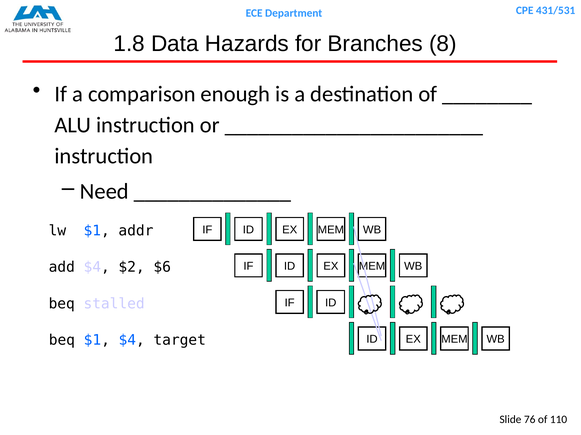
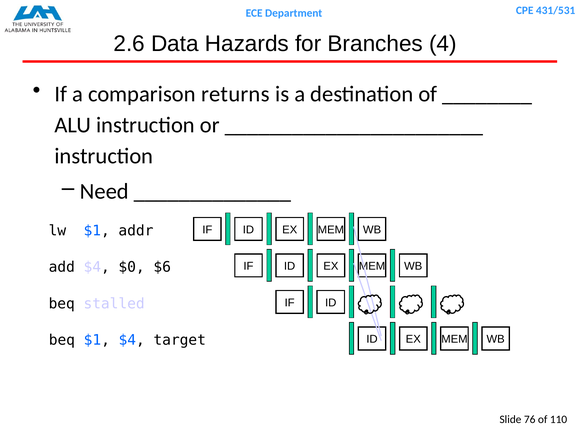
1.8: 1.8 -> 2.6 (129, 44)
8: 8 -> 4 (443, 44)
enough: enough -> returns (235, 94)
$2: $2 -> $0 (132, 268)
